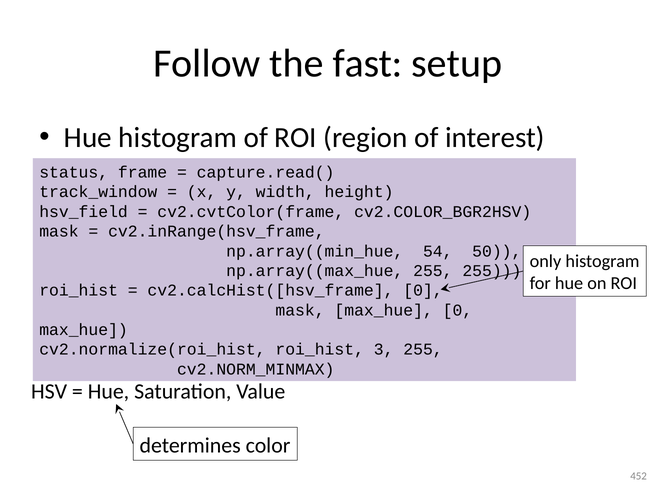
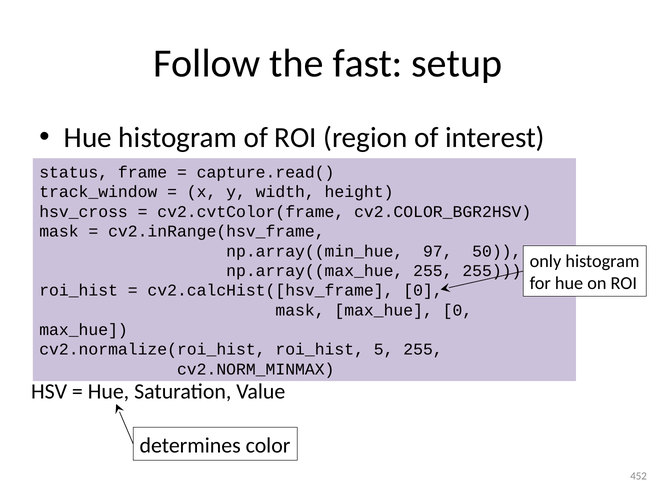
hsv_field: hsv_field -> hsv_cross (84, 212)
54: 54 -> 97 (438, 251)
3: 3 -> 5 (384, 349)
